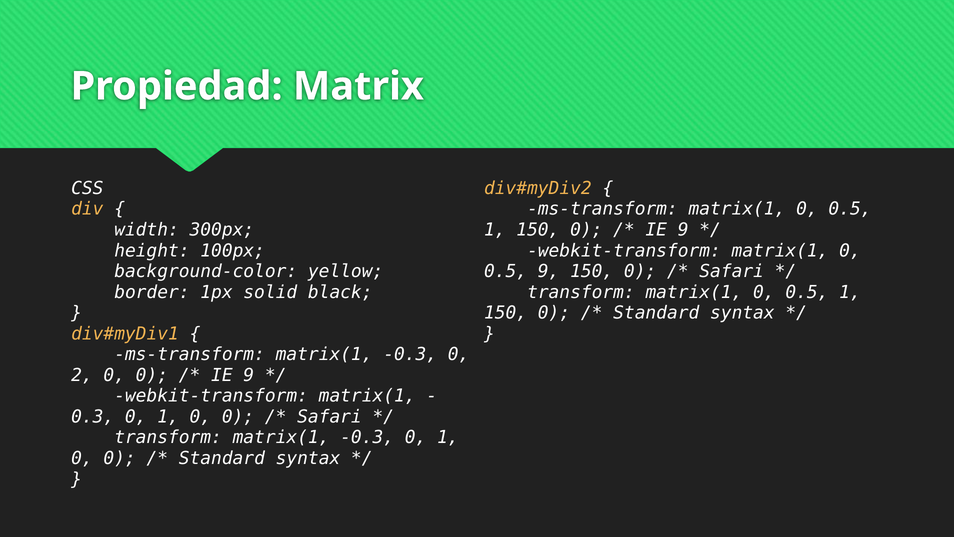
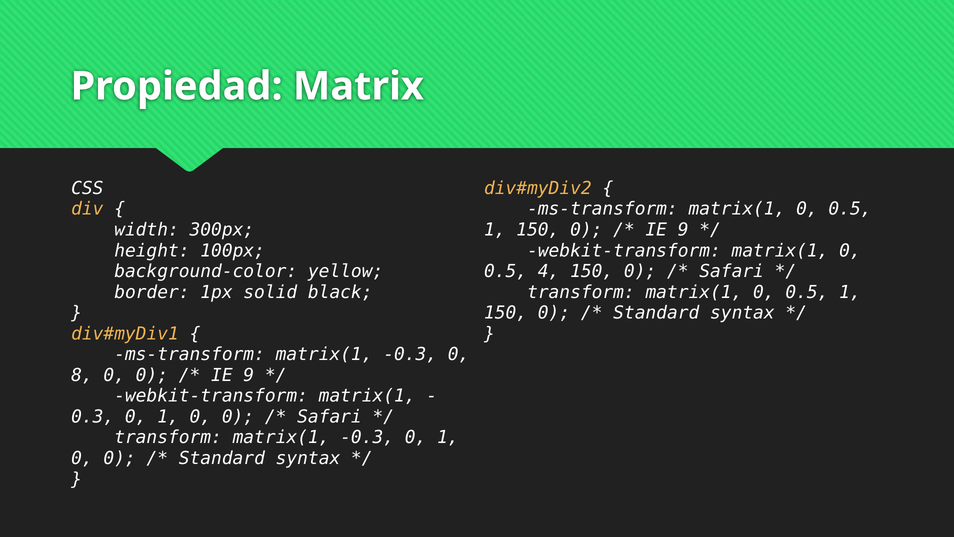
0.5 9: 9 -> 4 (549, 271)
2: 2 -> 8 (82, 375)
